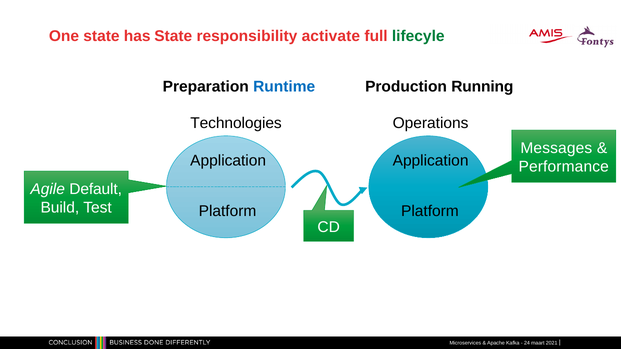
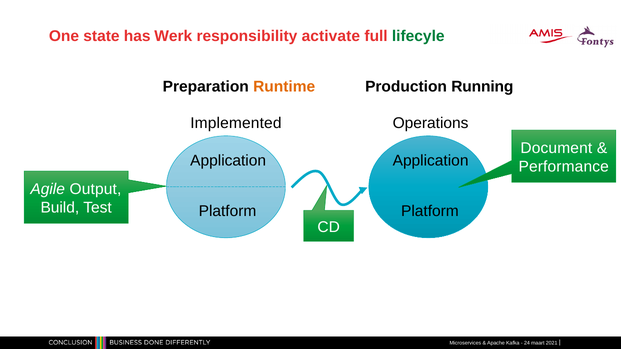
has State: State -> Werk (173, 36)
Runtime colour: blue -> orange (284, 87)
Technologies: Technologies -> Implemented (236, 123)
Messages: Messages -> Document (556, 148)
Default: Default -> Output (95, 189)
